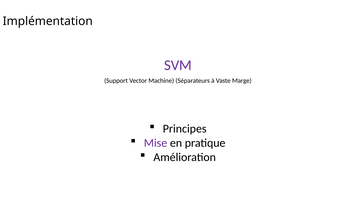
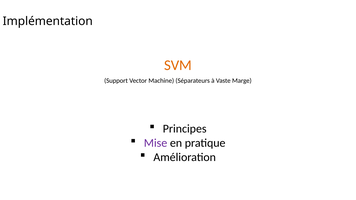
SVM colour: purple -> orange (178, 65)
